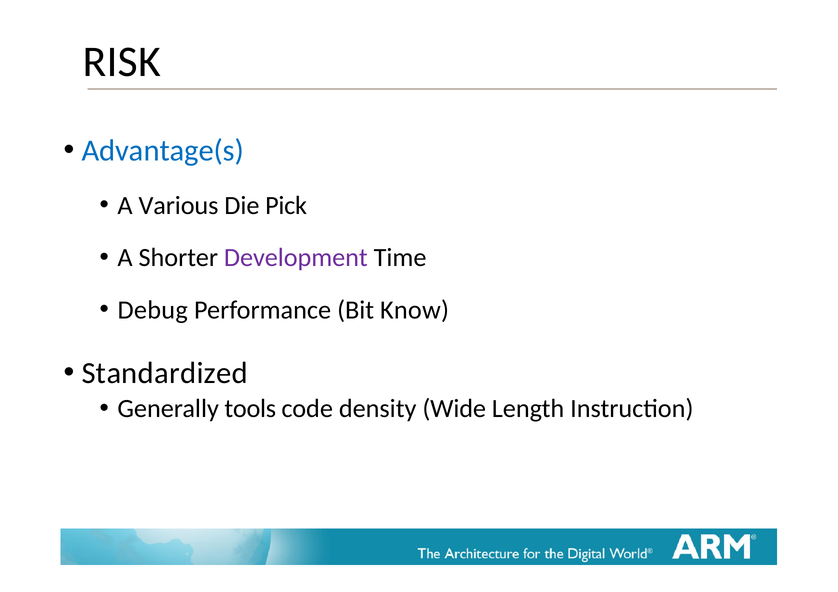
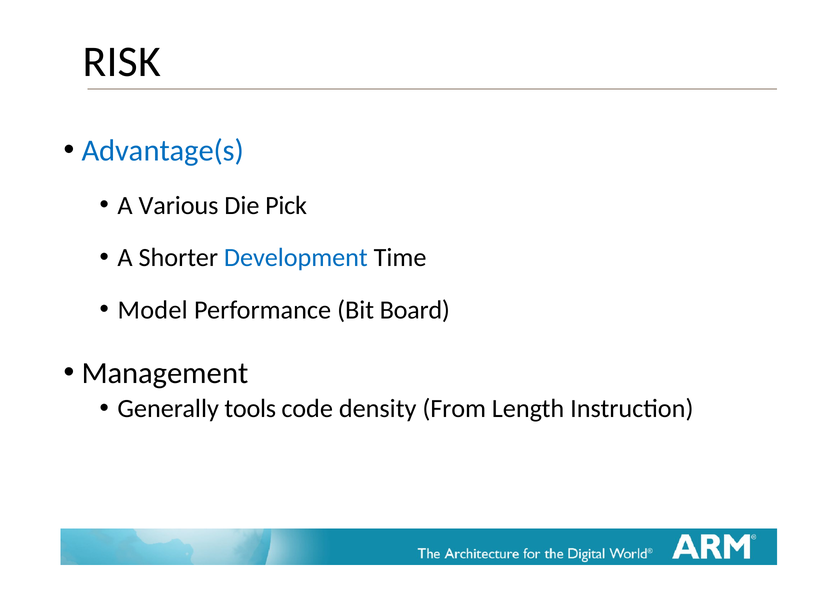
Development colour: purple -> blue (296, 258)
Debug: Debug -> Model (153, 310)
Know: Know -> Board (415, 310)
Standardized: Standardized -> Management (165, 373)
Wide: Wide -> From (454, 408)
